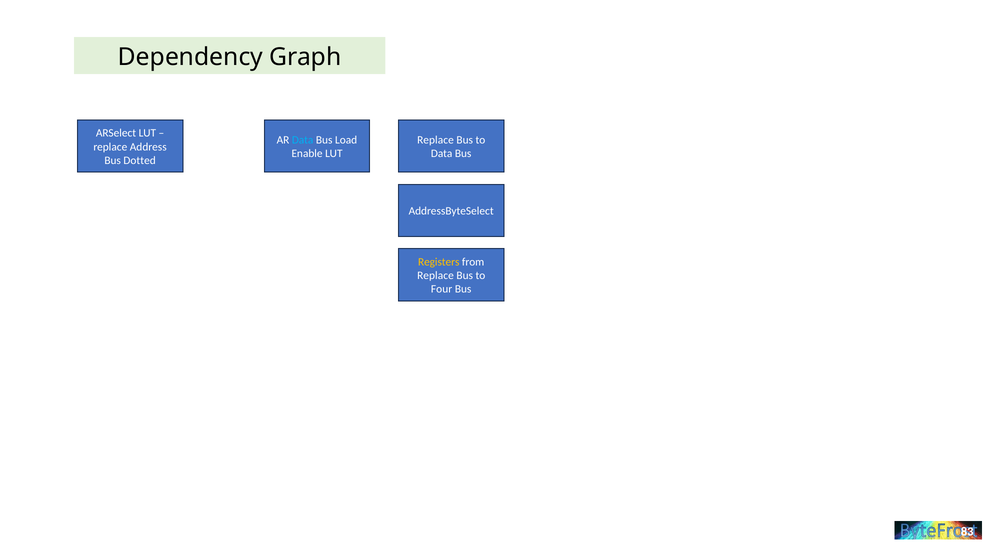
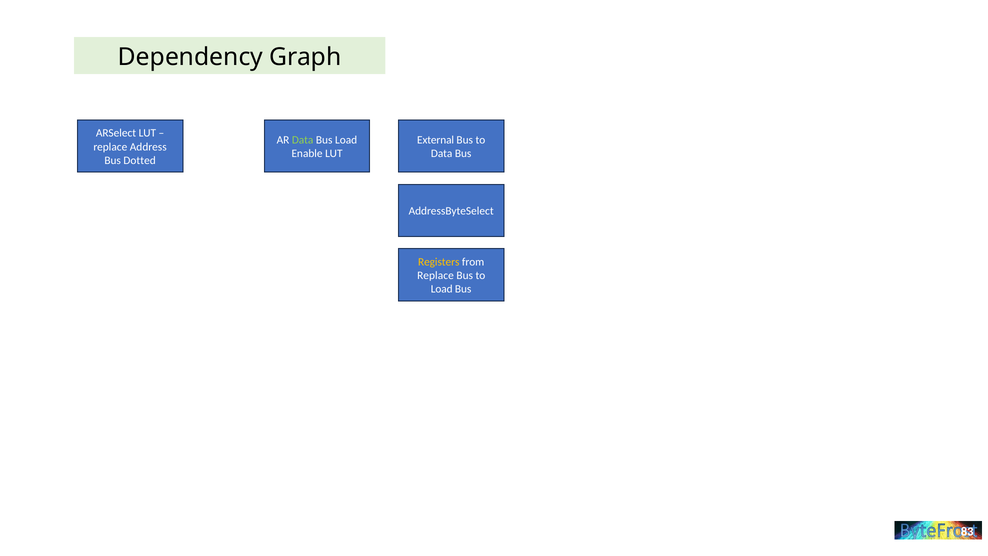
Data colour: light blue -> light green (303, 140)
Replace: Replace -> External (436, 140)
Four: Four -> Load (442, 289)
